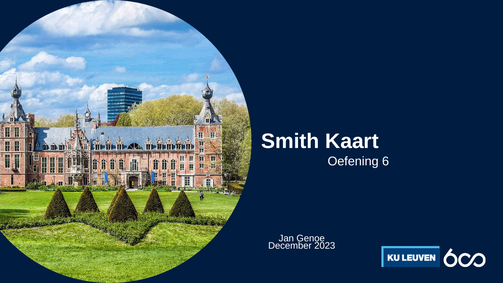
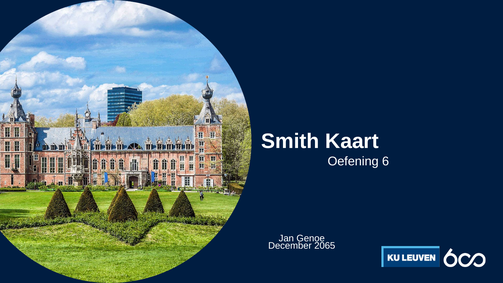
2023: 2023 -> 2065 (325, 246)
